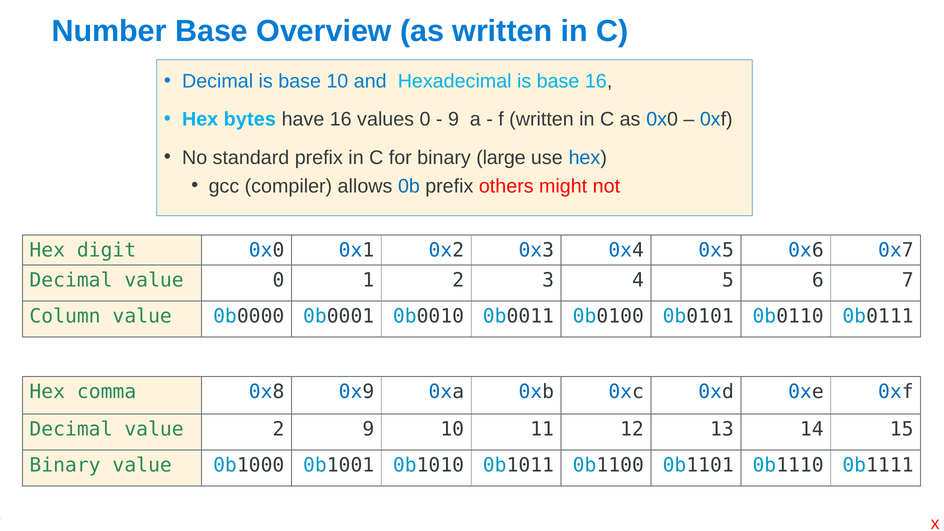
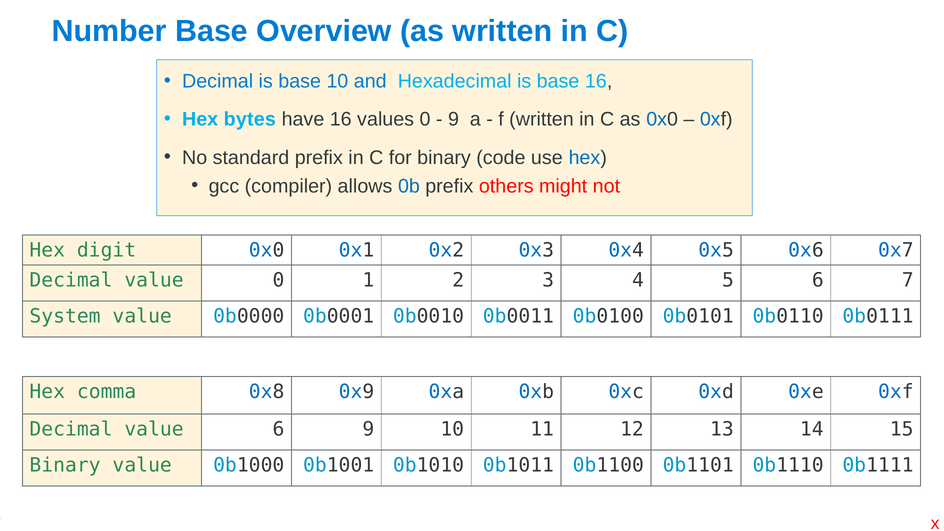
large: large -> code (501, 158)
Column: Column -> System (65, 316)
value 2: 2 -> 6 (278, 429)
